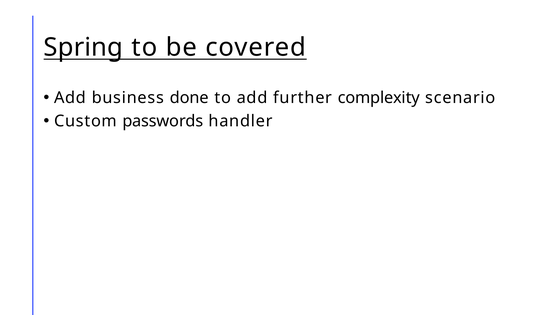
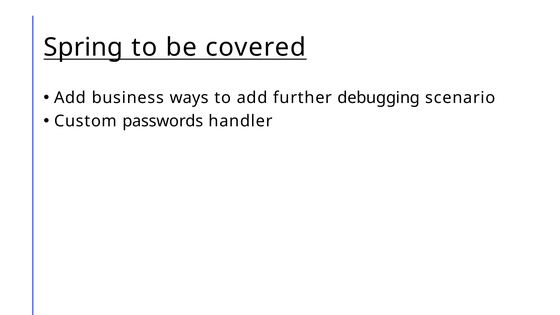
done: done -> ways (189, 98)
complexity: complexity -> debugging (379, 98)
